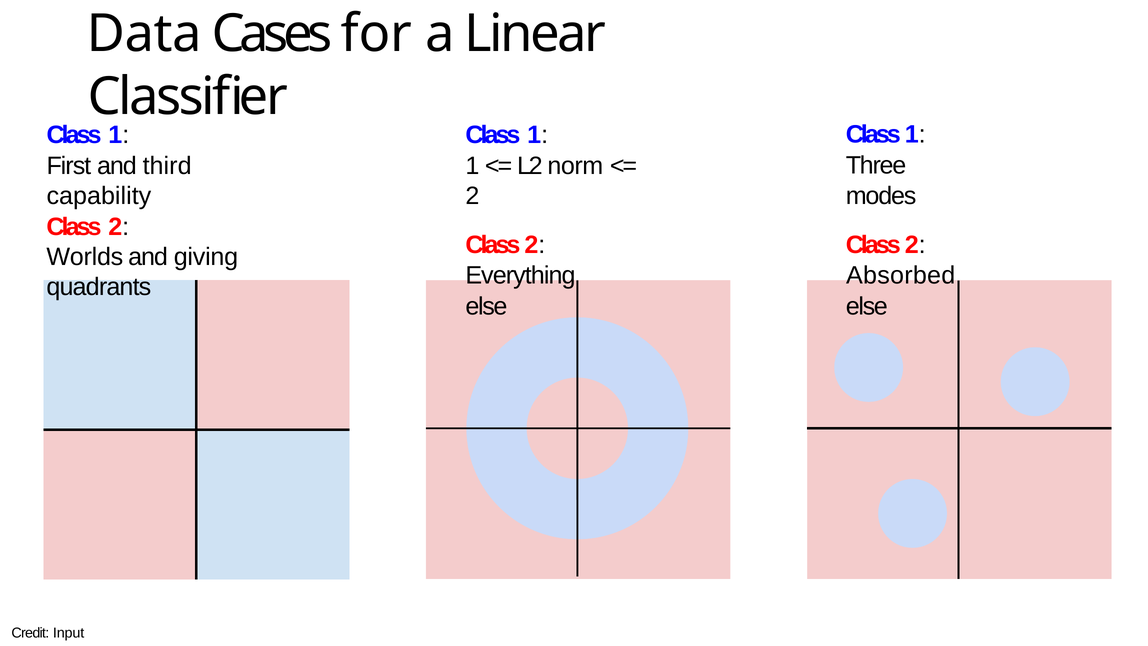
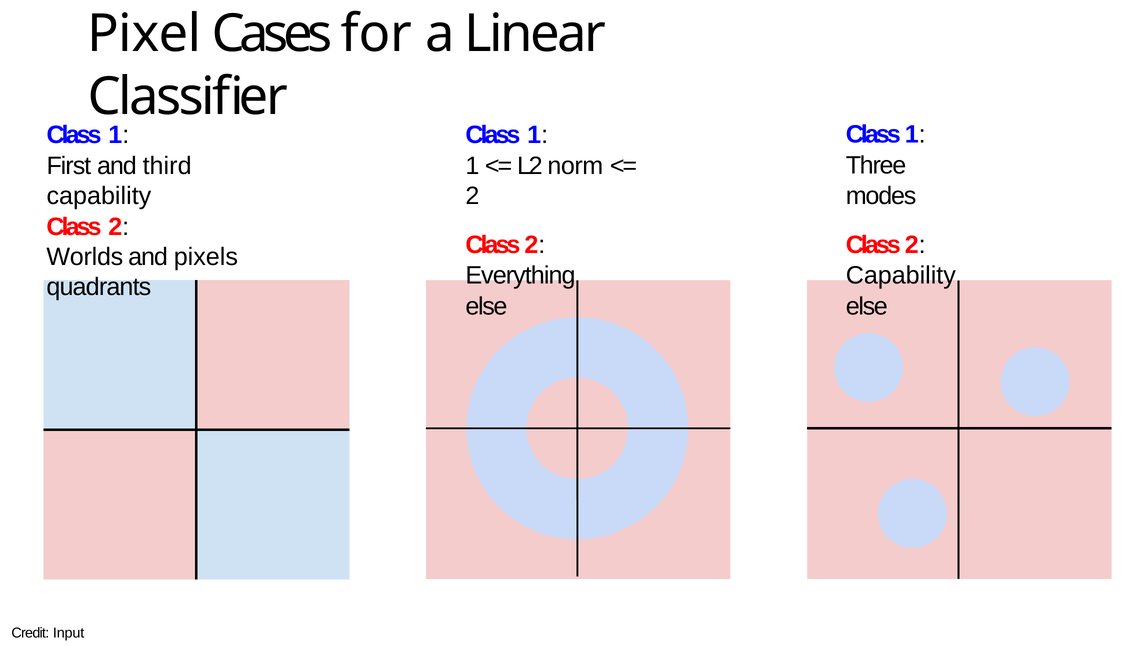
Data: Data -> Pixel (144, 34)
giving: giving -> pixels (206, 257)
Absorbed: Absorbed -> Capability (901, 275)
